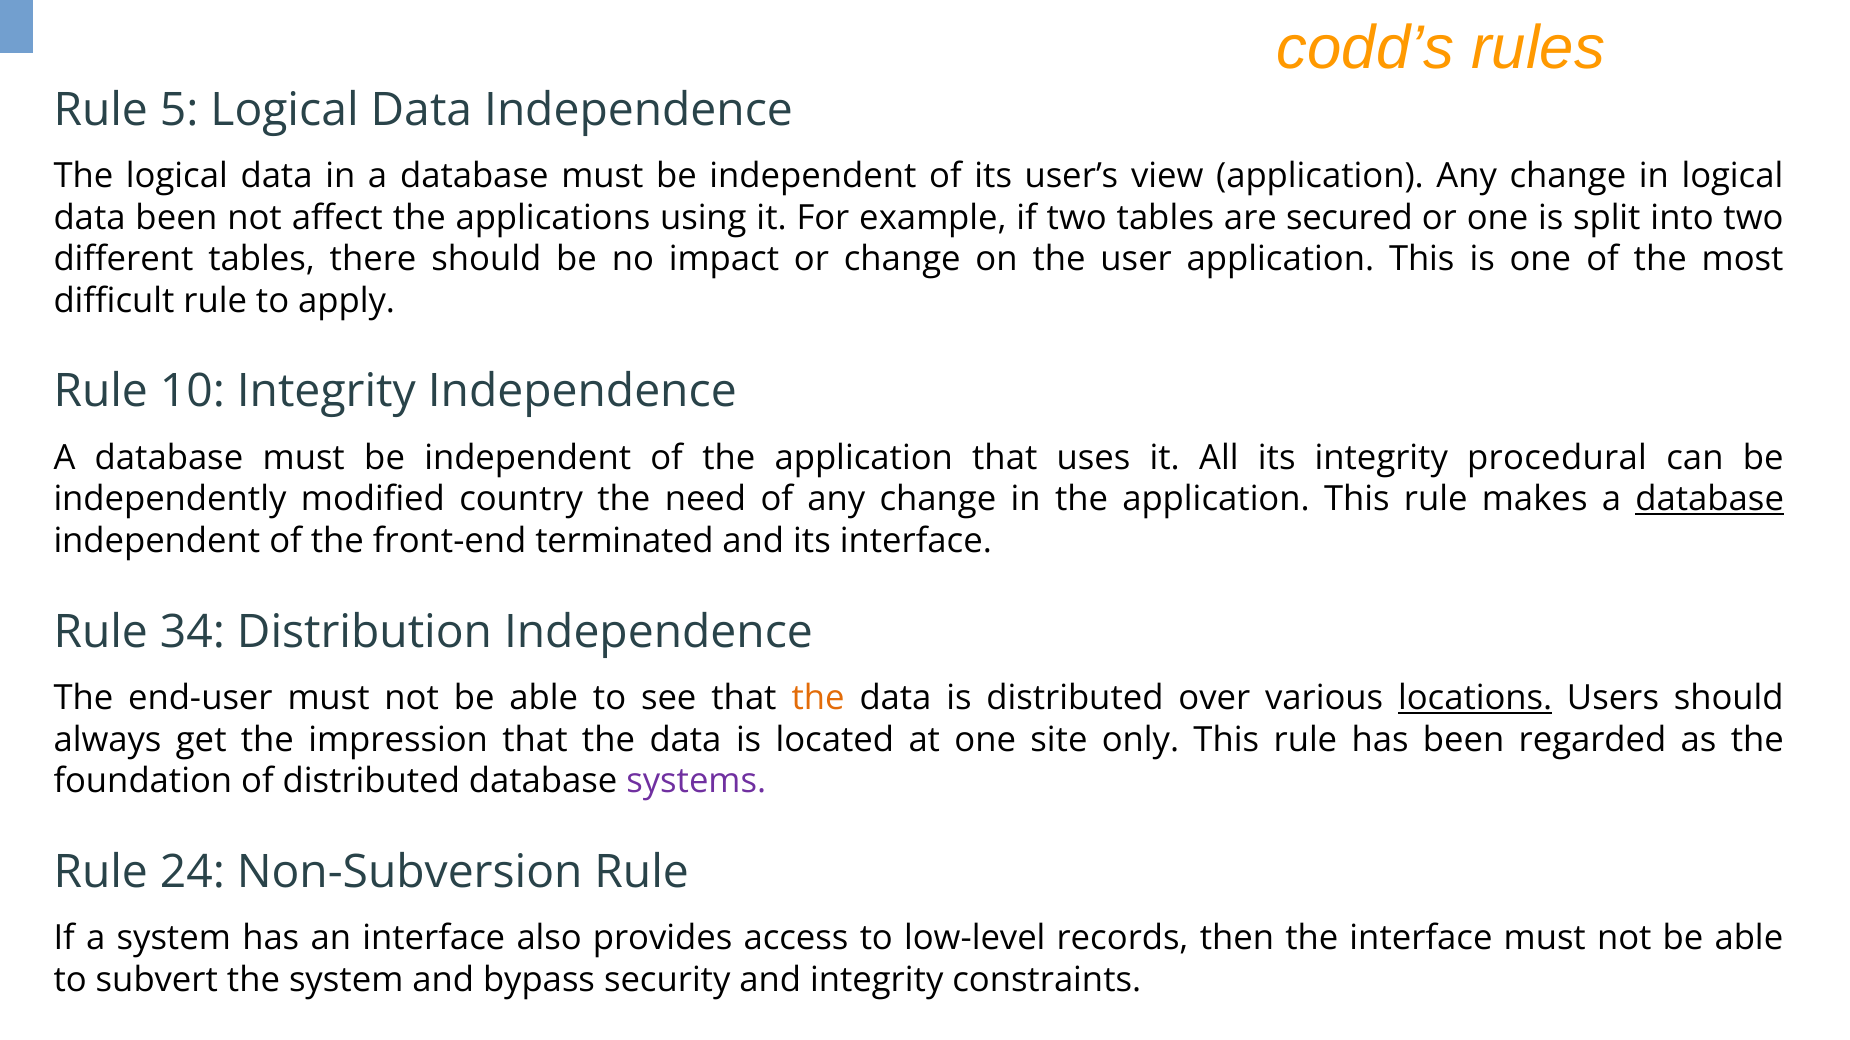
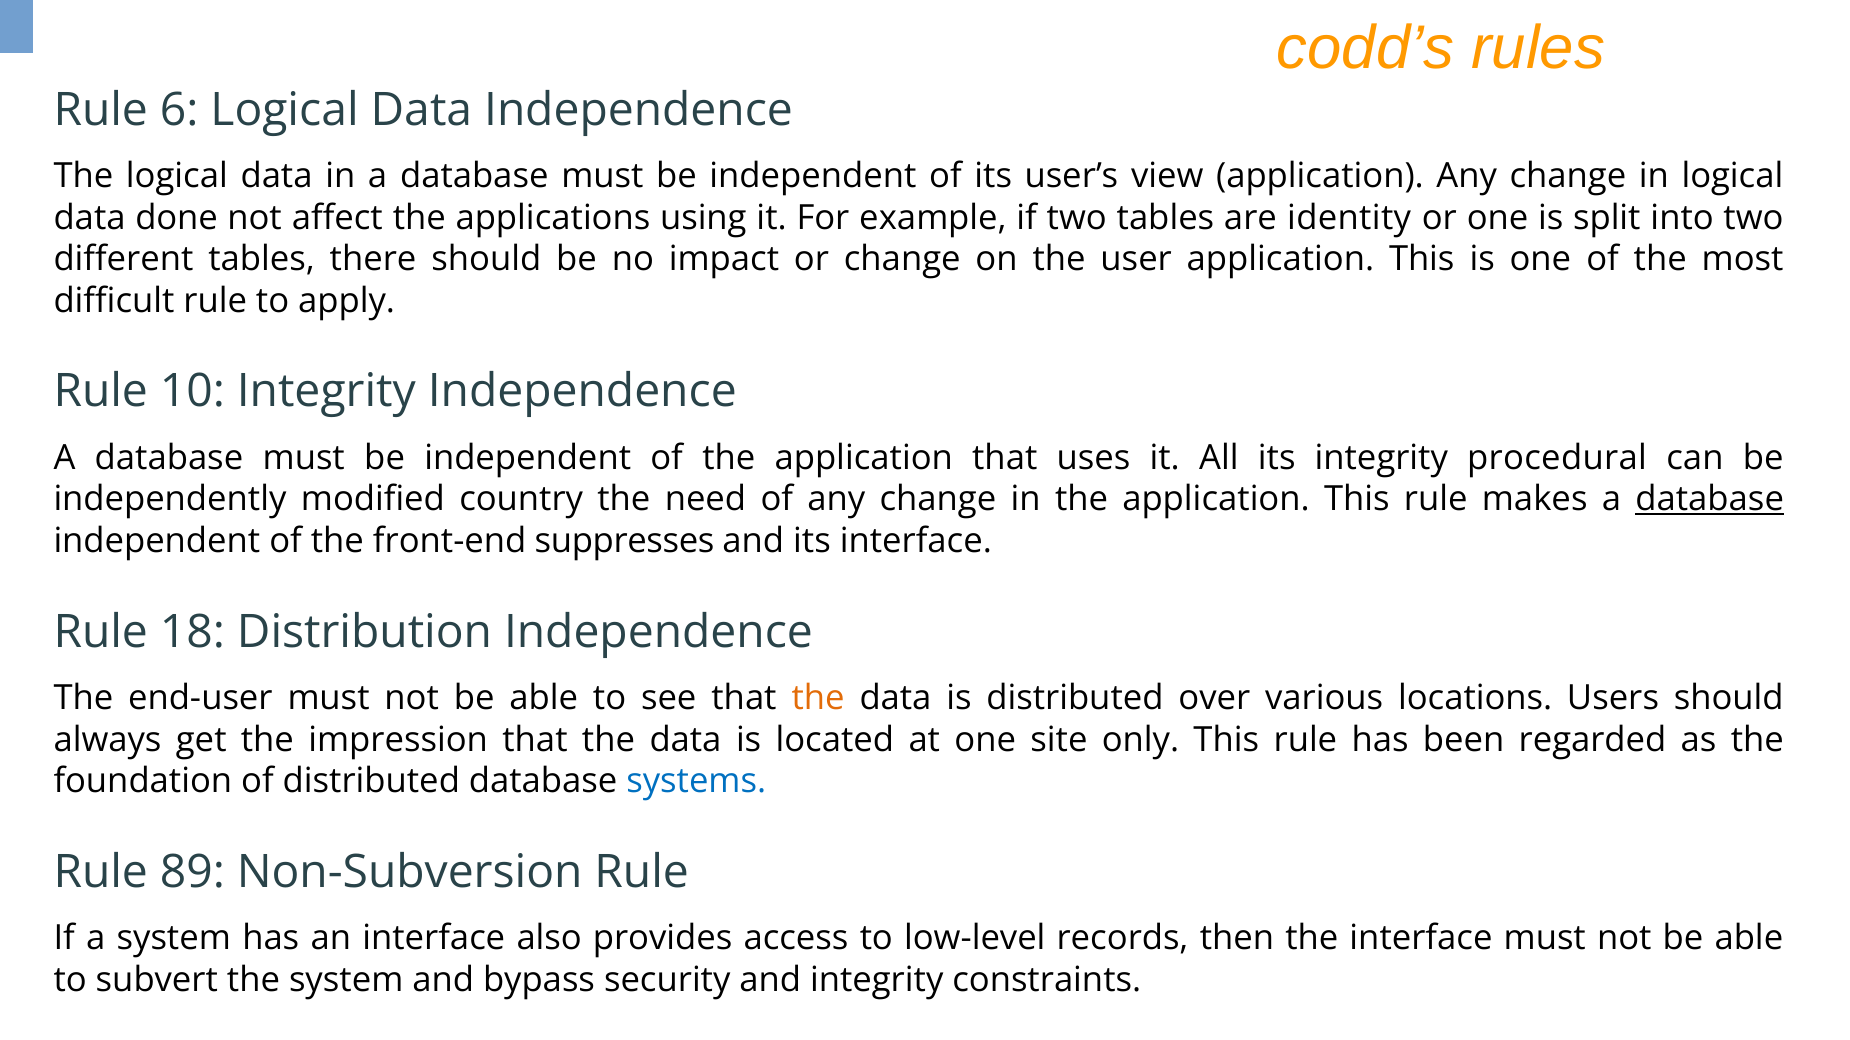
5: 5 -> 6 (179, 110)
data been: been -> done (177, 218)
secured: secured -> identity (1349, 218)
terminated: terminated -> suppresses (625, 541)
34: 34 -> 18 (192, 632)
locations underline: present -> none (1475, 699)
systems colour: purple -> blue (696, 782)
24: 24 -> 89 (192, 873)
